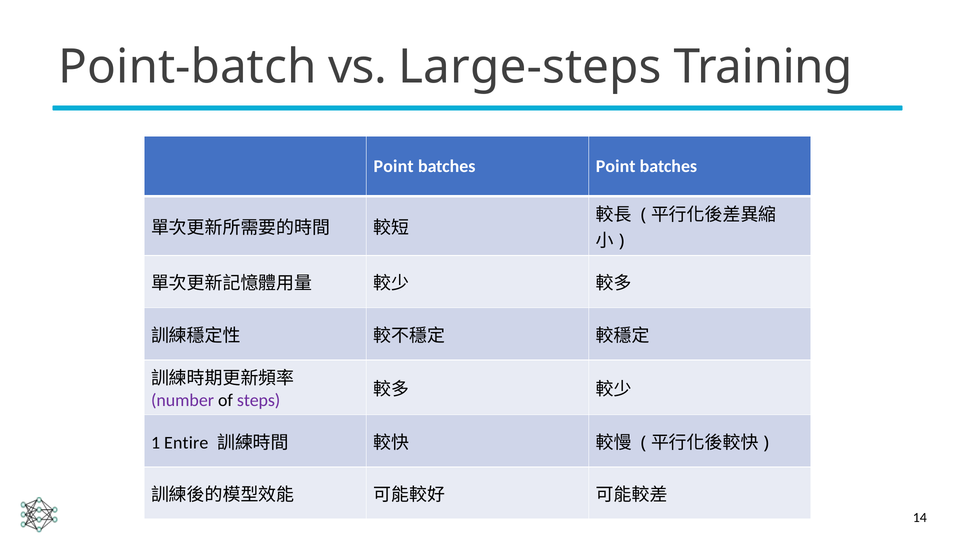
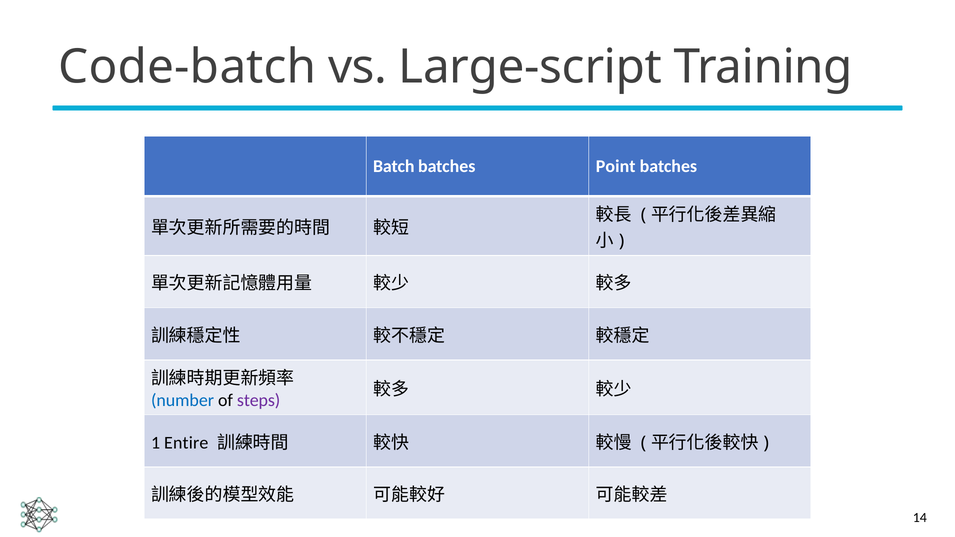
Point-batch: Point-batch -> Code-batch (187, 67)
Large-steps: Large-steps -> Large-script (530, 67)
Point: Point -> Batch (394, 166)
number colour: purple -> blue (183, 401)
